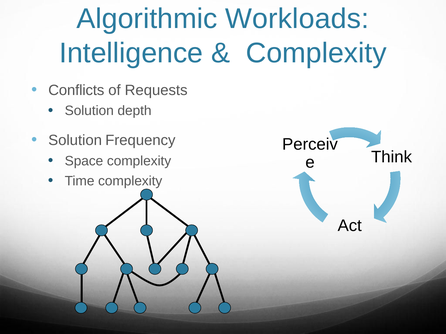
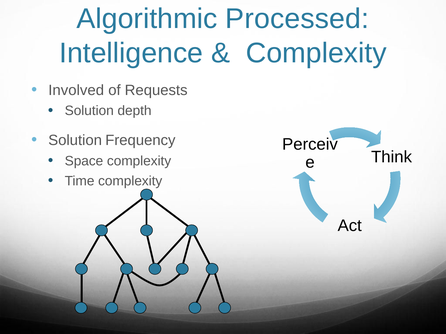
Workloads: Workloads -> Processed (297, 19)
Conflicts: Conflicts -> Involved (76, 90)
